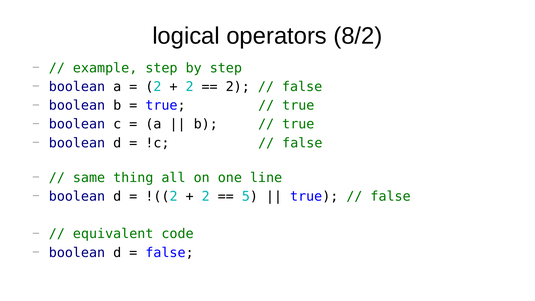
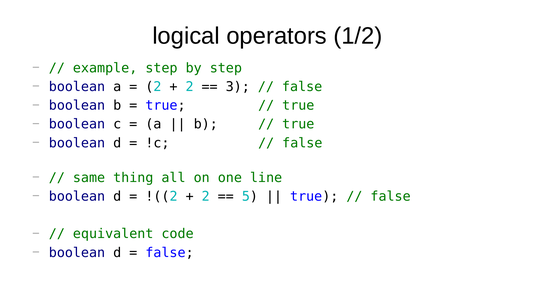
8/2: 8/2 -> 1/2 (358, 36)
2: 2 -> 3 (238, 87)
